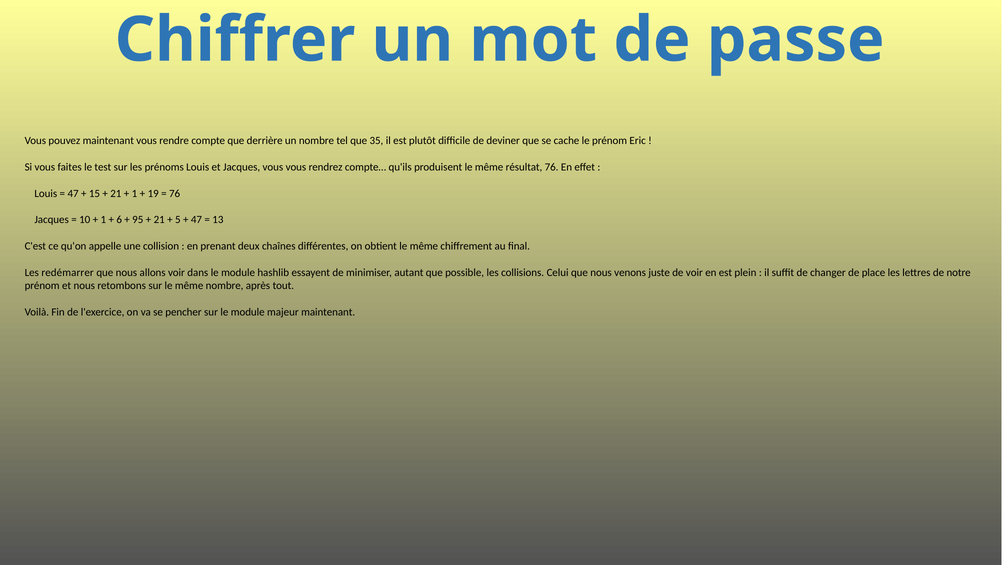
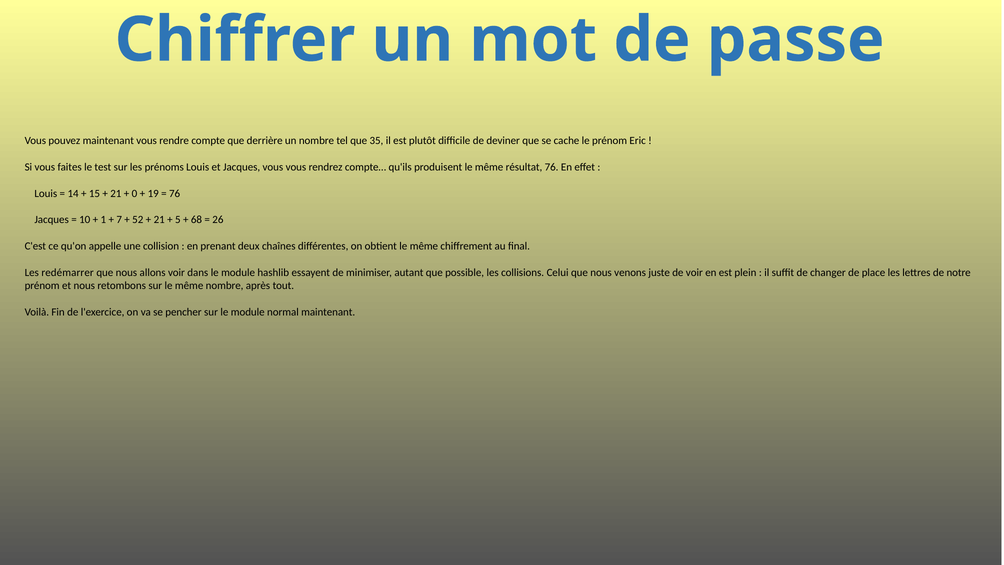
47: 47 -> 14 (73, 193)
1: 1 -> 0 (135, 193)
6: 6 -> 7 (119, 220)
95: 95 -> 52 (138, 220)
47: 47 -> 68 (196, 220)
13: 13 -> 26 (218, 220)
majeur: majeur -> normal (283, 312)
